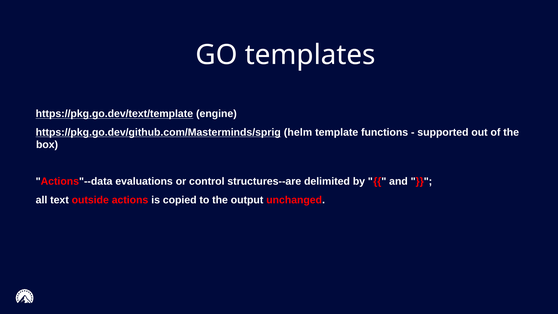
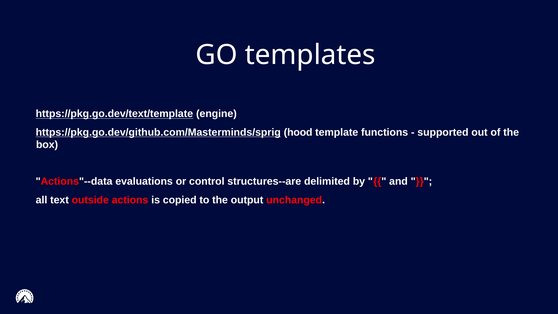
helm: helm -> hood (298, 132)
